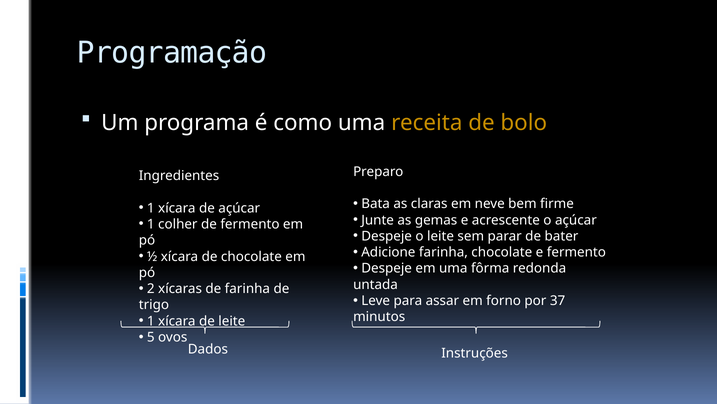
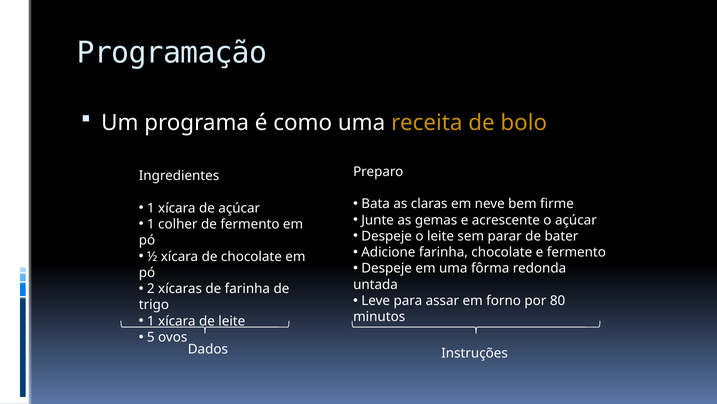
37: 37 -> 80 (558, 300)
